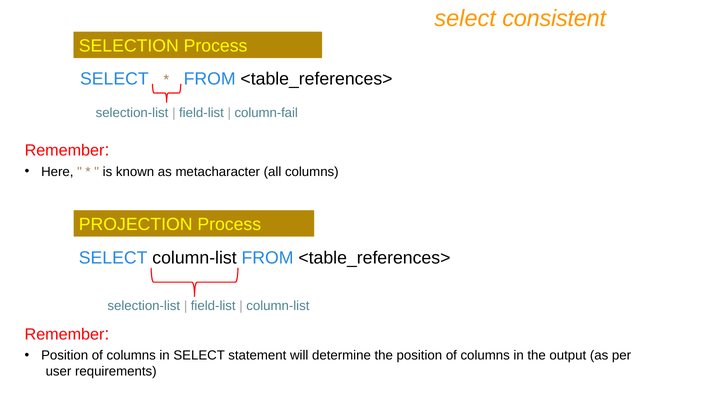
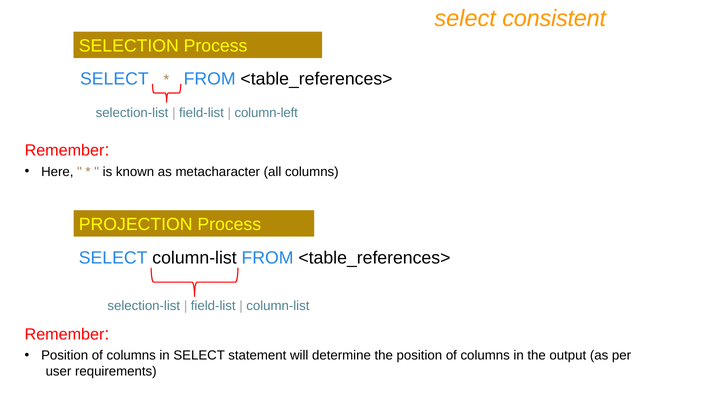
column-fail: column-fail -> column-left (266, 113)
